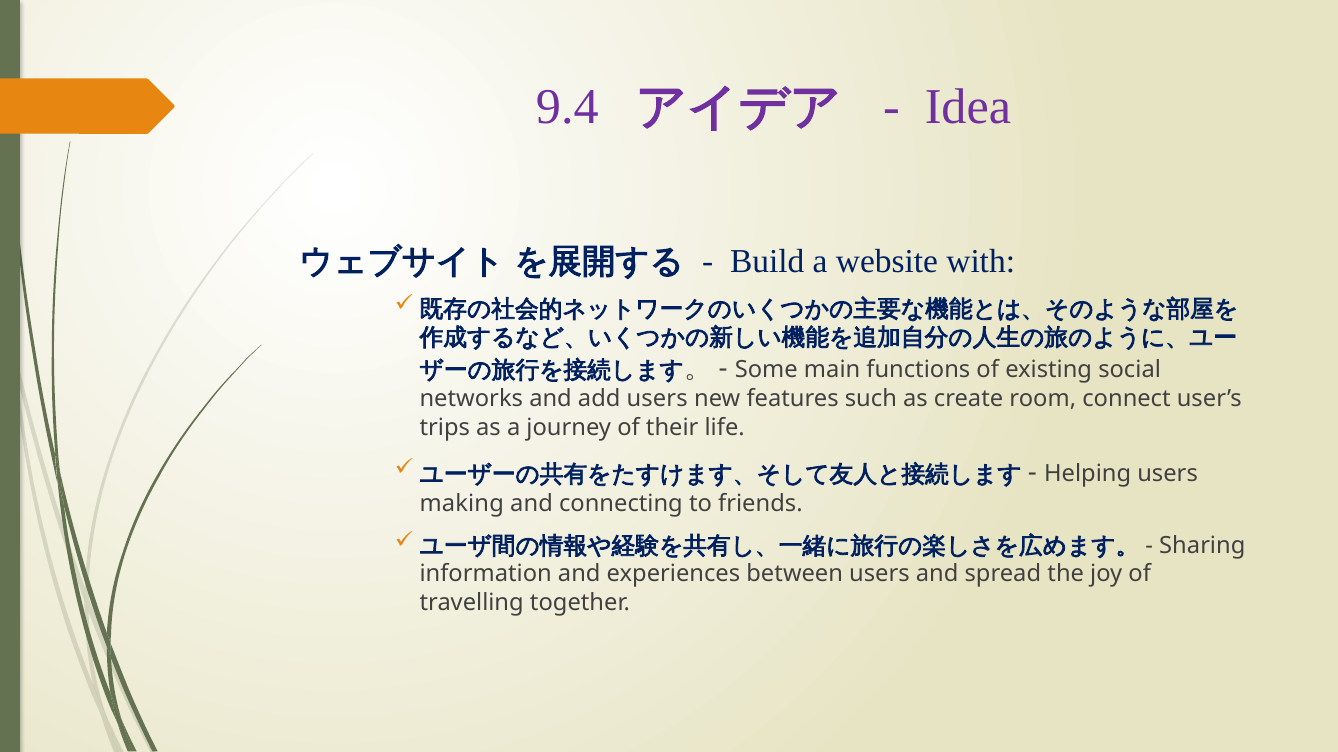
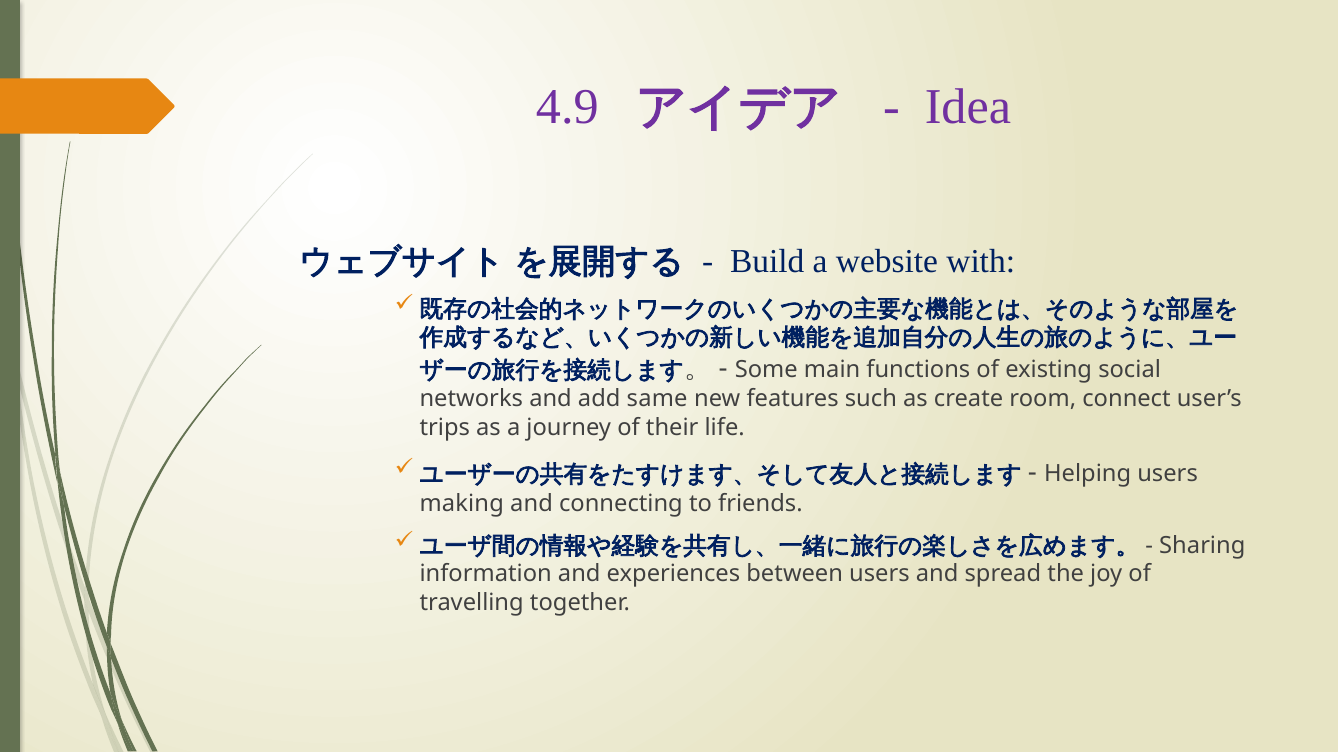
9.4: 9.4 -> 4.9 (567, 107)
add users: users -> same (657, 399)
